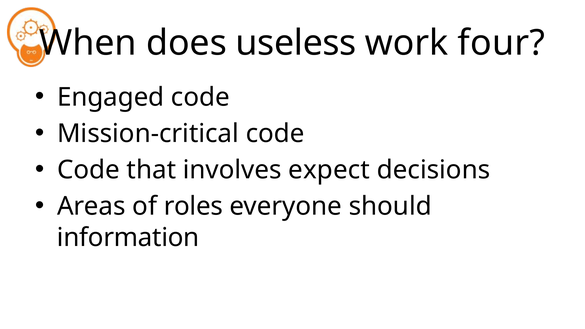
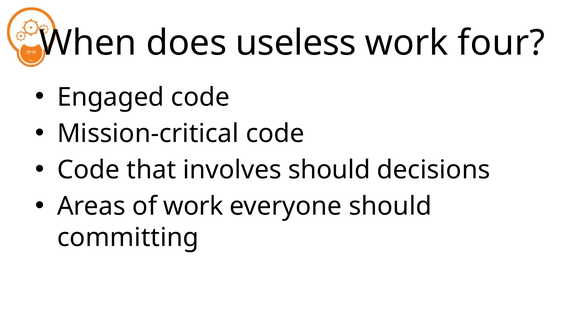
involves expect: expect -> should (329, 170)
of roles: roles -> work (193, 206)
information: information -> committing (128, 238)
